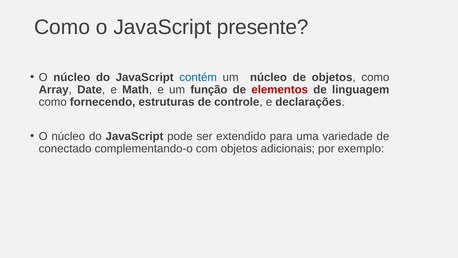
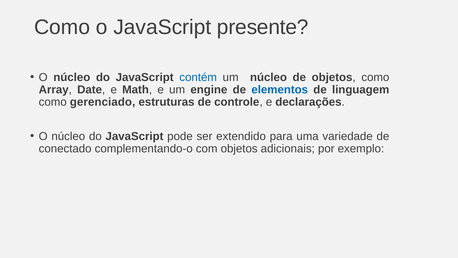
função: função -> engine (209, 89)
elementos colour: red -> blue (280, 89)
fornecendo: fornecendo -> gerenciado (103, 102)
